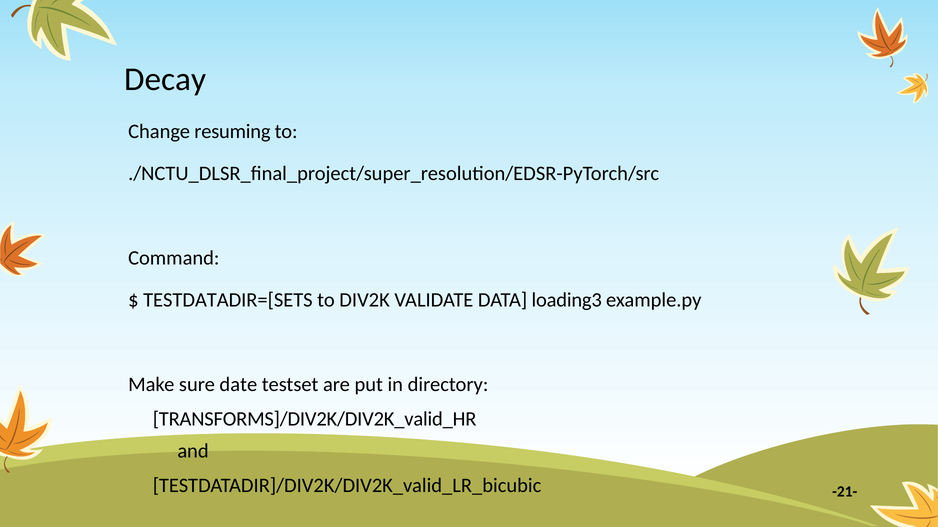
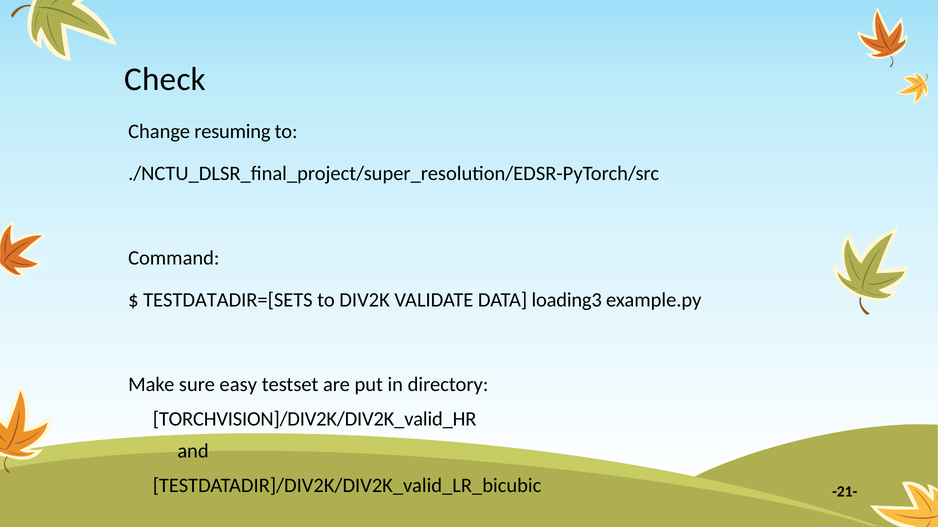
Decay: Decay -> Check (165, 79)
date: date -> easy (238, 385)
TRANSFORMS]/DIV2K/DIV2K_valid_HR: TRANSFORMS]/DIV2K/DIV2K_valid_HR -> TORCHVISION]/DIV2K/DIV2K_valid_HR (315, 419)
